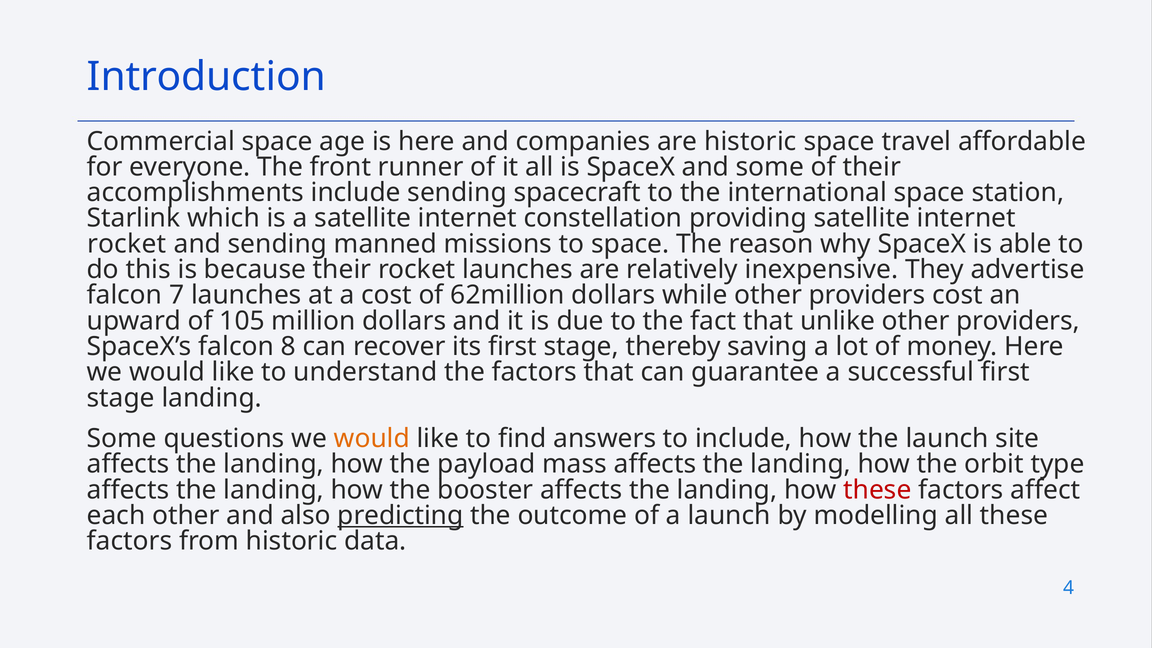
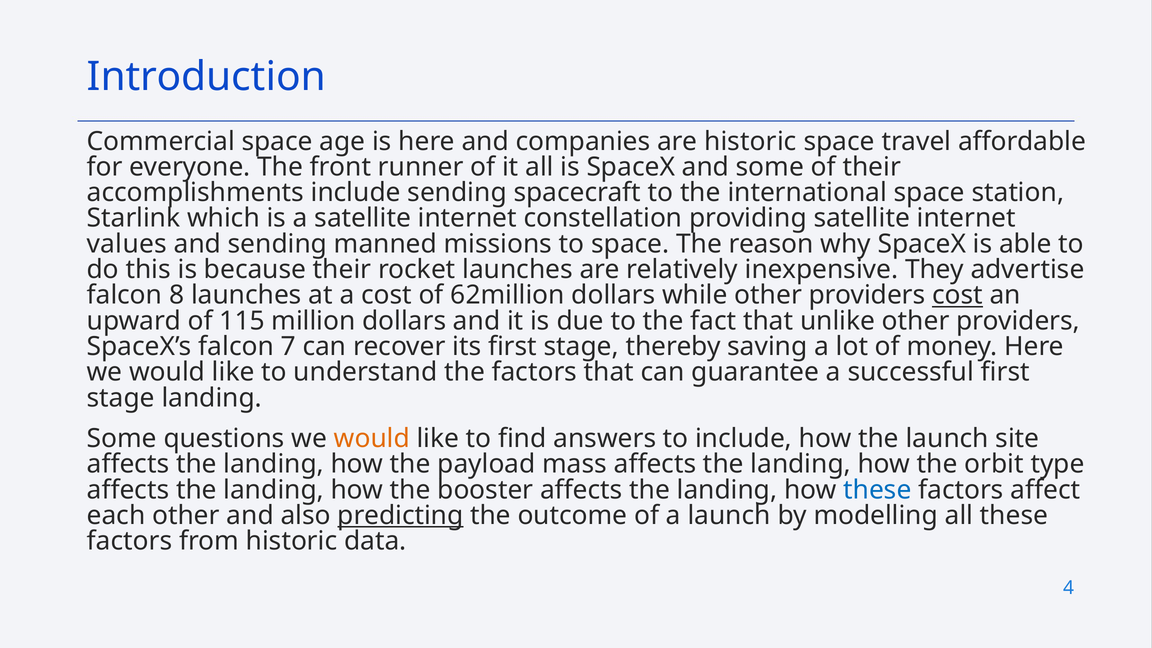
rocket: rocket -> values (127, 244)
7: 7 -> 8 (177, 295)
cost underline: none -> present (958, 295)
105: 105 -> 115 (242, 321)
8: 8 -> 7 (288, 347)
these colour: red -> blue (877, 490)
